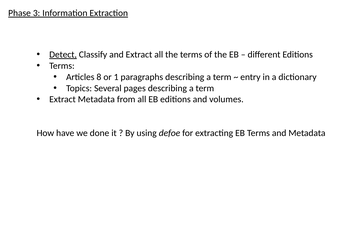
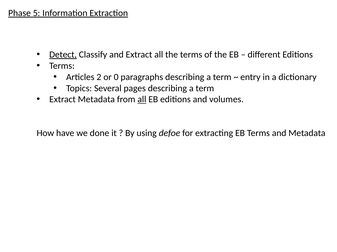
3: 3 -> 5 (37, 13)
8: 8 -> 2 (99, 77)
1: 1 -> 0 (116, 77)
all underline: none -> present (142, 100)
